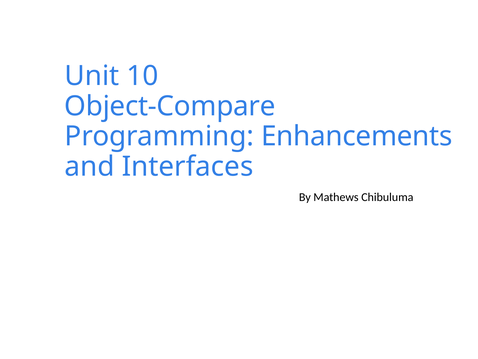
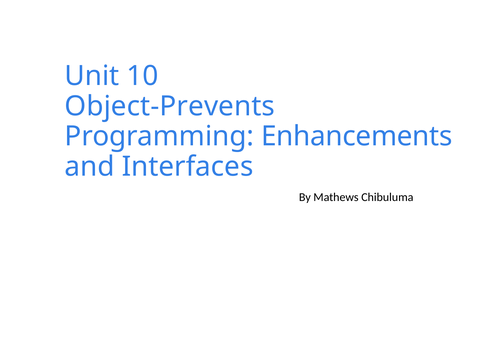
Object-Compare: Object-Compare -> Object-Prevents (170, 106)
